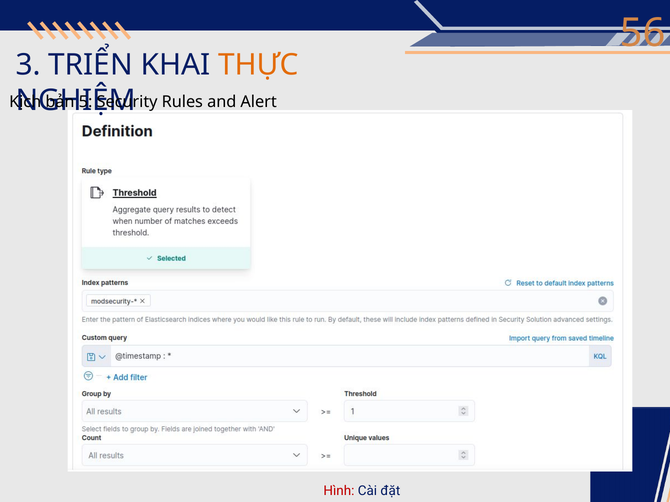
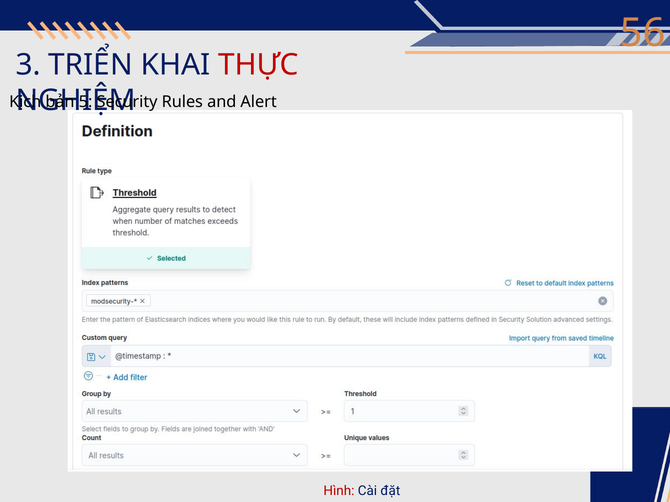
THỰC colour: orange -> red (258, 65)
